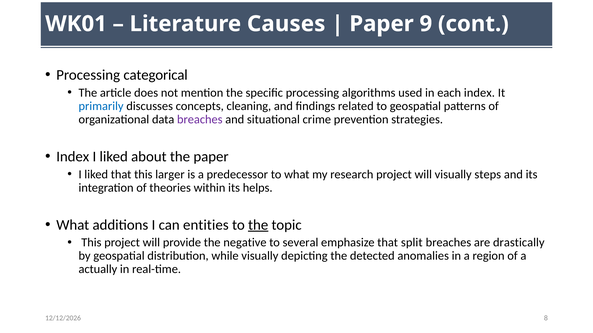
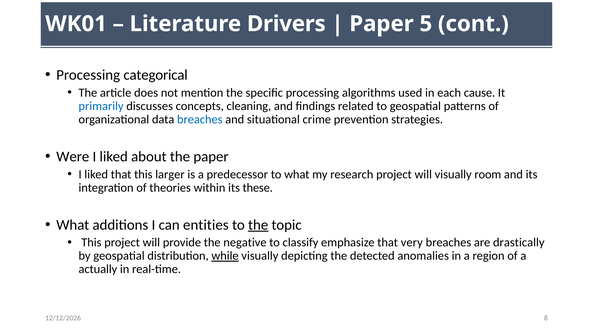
Causes: Causes -> Drivers (286, 24)
9: 9 -> 5 (426, 24)
each index: index -> cause (480, 93)
breaches colour: purple -> blue (200, 120)
Index: Index -> Were (73, 157)
steps: steps -> room (488, 175)
helps: helps -> these (258, 188)
several: several -> classify (301, 243)
split: split -> very (412, 243)
while underline: none -> present (225, 256)
